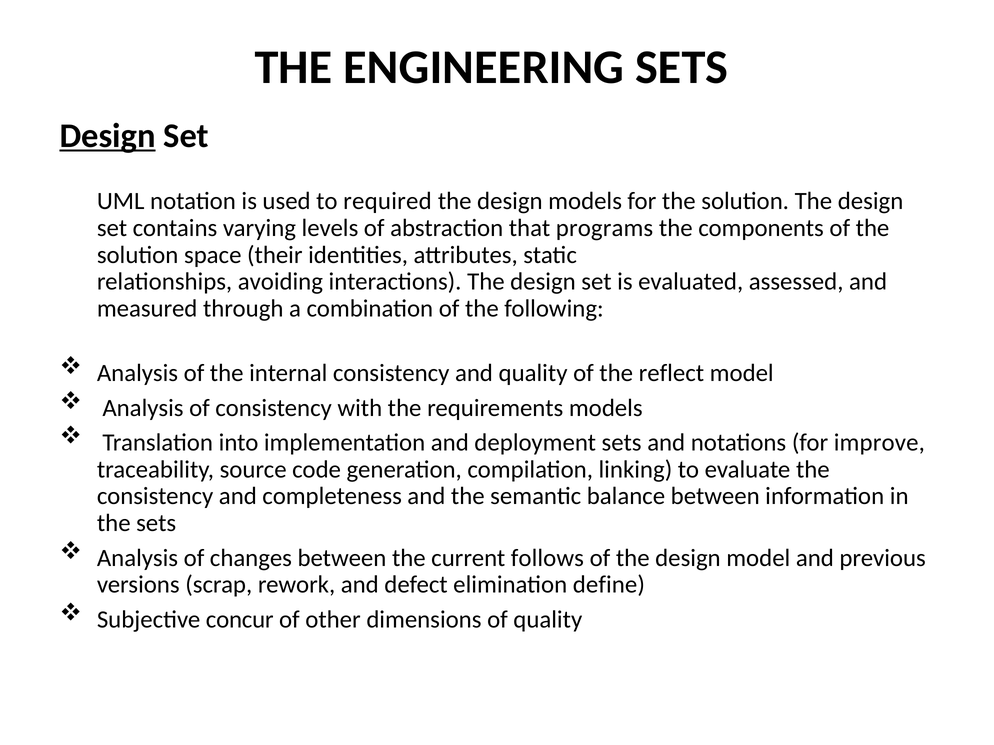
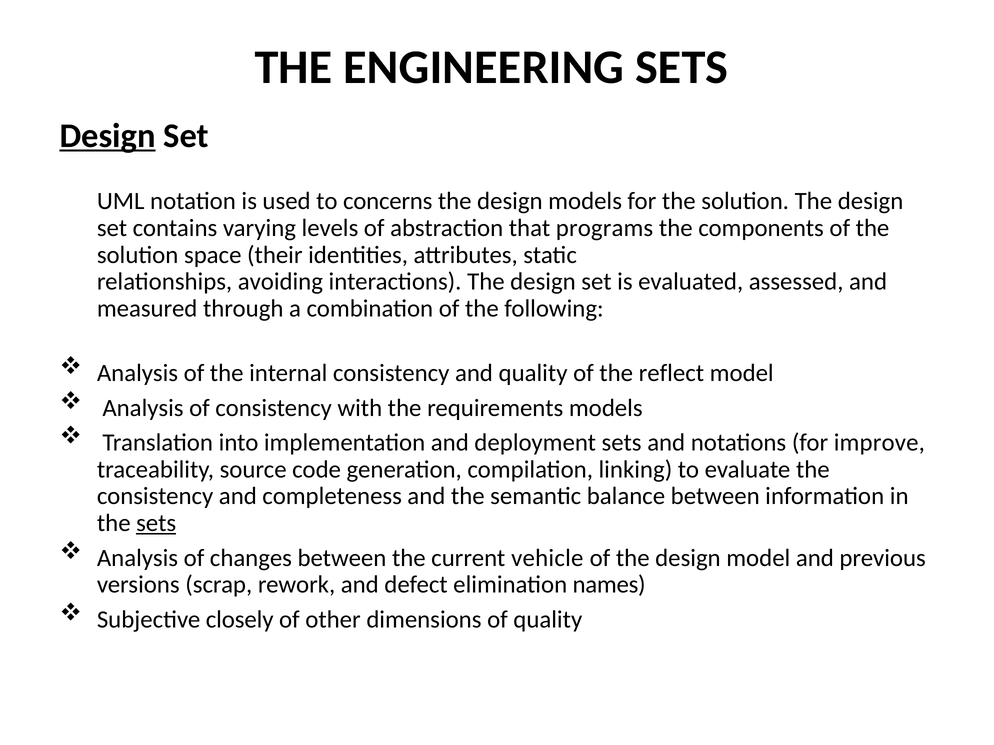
required: required -> concerns (388, 201)
sets underline: none -> present (156, 523)
follows: follows -> vehicle (547, 558)
define: define -> names (609, 585)
concur: concur -> closely (240, 620)
